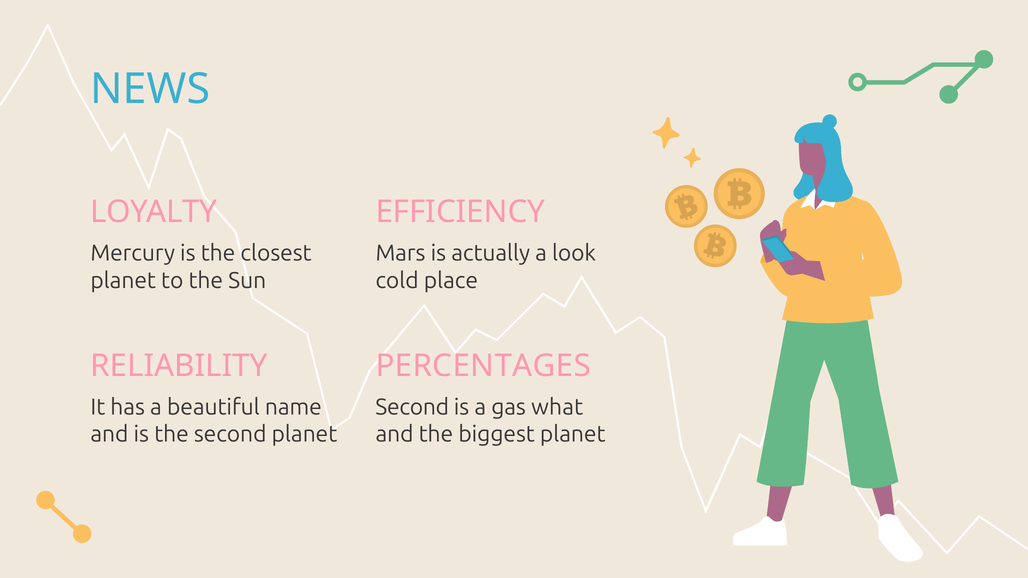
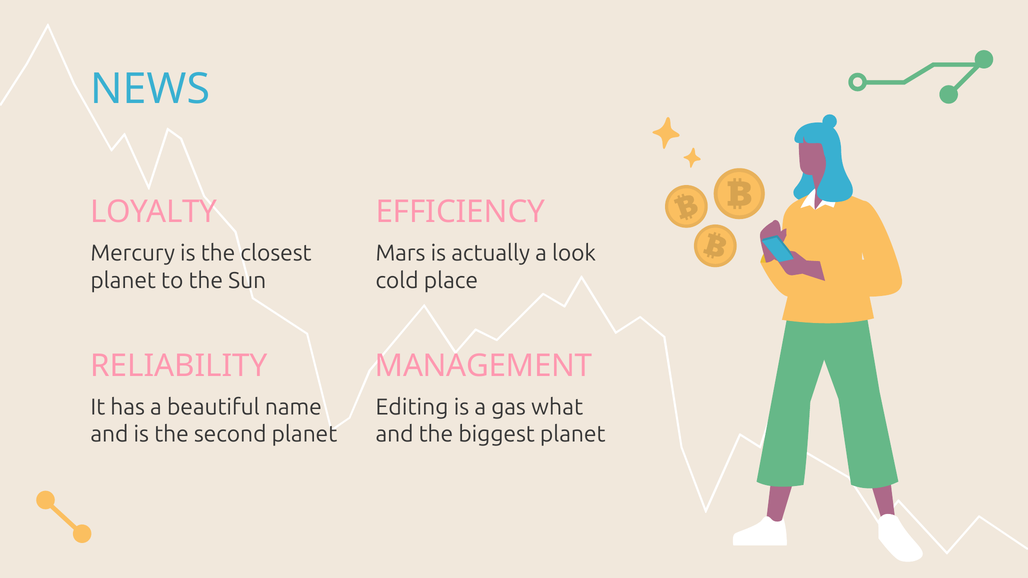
PERCENTAGES: PERCENTAGES -> MANAGEMENT (484, 366)
Second: Second -> Editing (412, 407)
